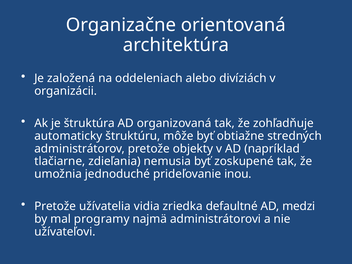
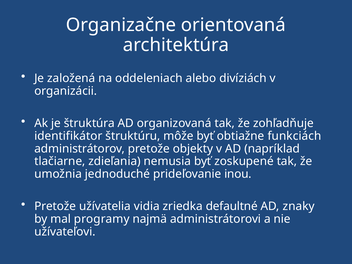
automaticky: automaticky -> identifikátor (68, 136)
stredných: stredných -> funkciách (295, 136)
medzi: medzi -> znaky (299, 206)
